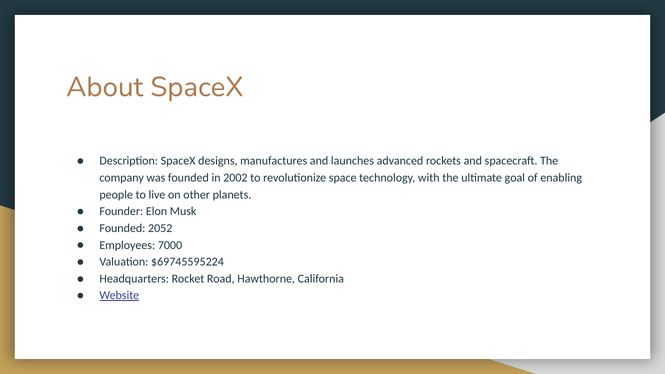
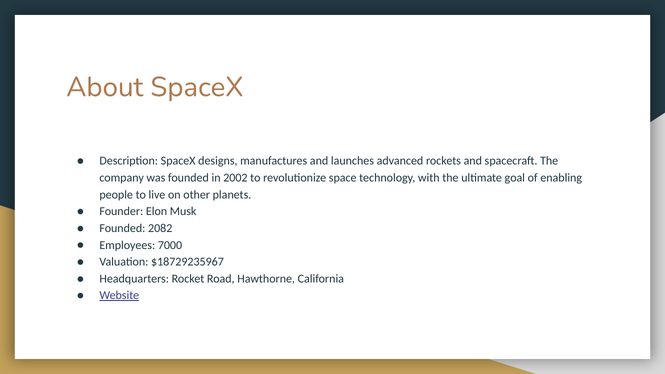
2052: 2052 -> 2082 (160, 228)
$69745595224: $69745595224 -> $18729235967 (187, 262)
